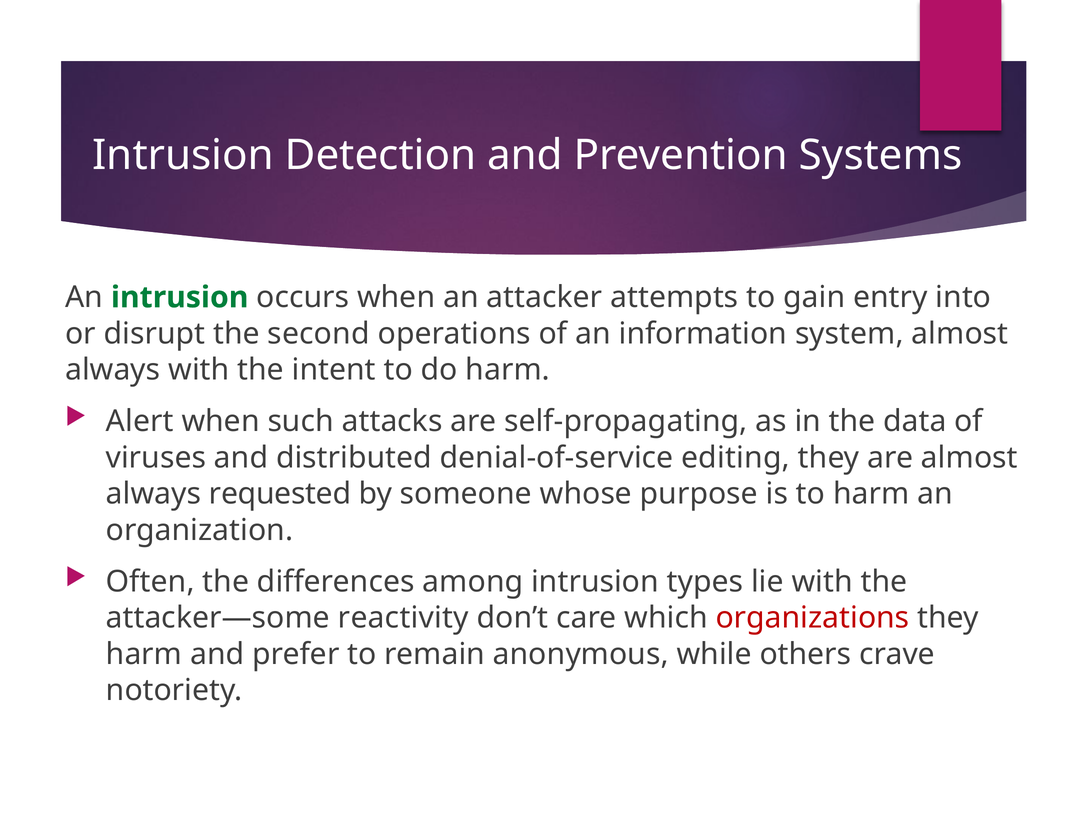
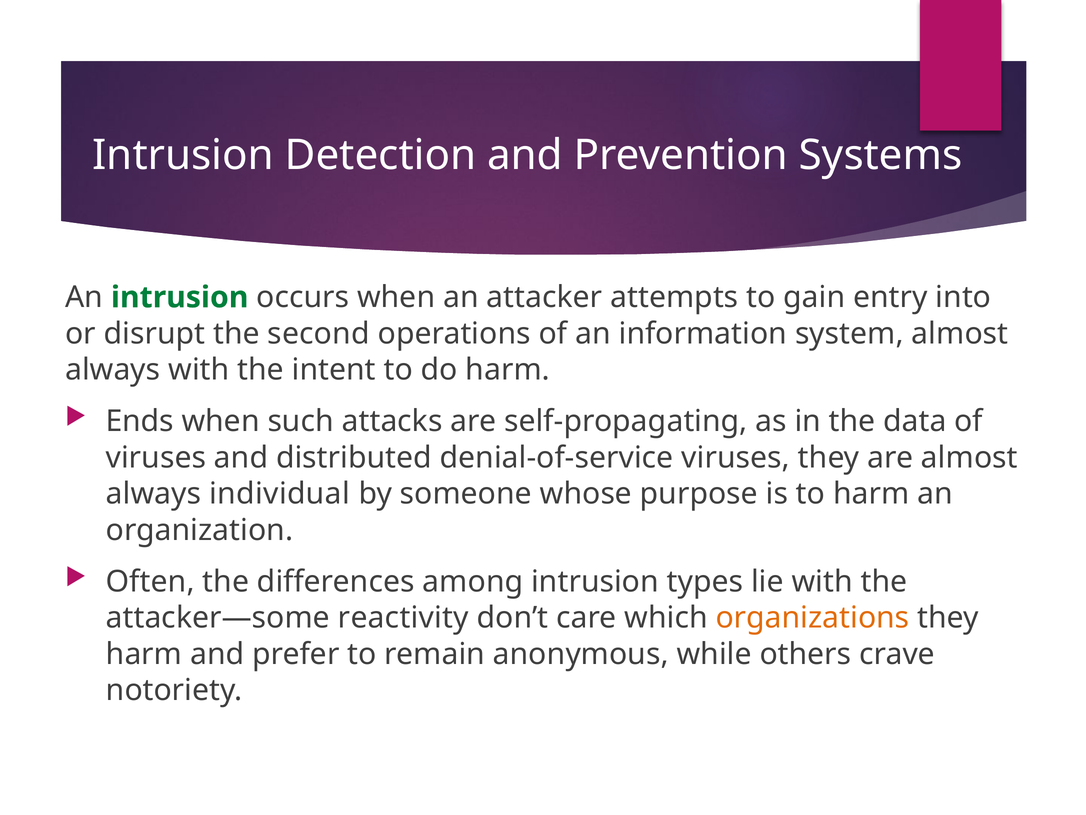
Alert: Alert -> Ends (140, 421)
denial-of-service editing: editing -> viruses (736, 457)
requested: requested -> individual (280, 494)
organizations colour: red -> orange (812, 617)
